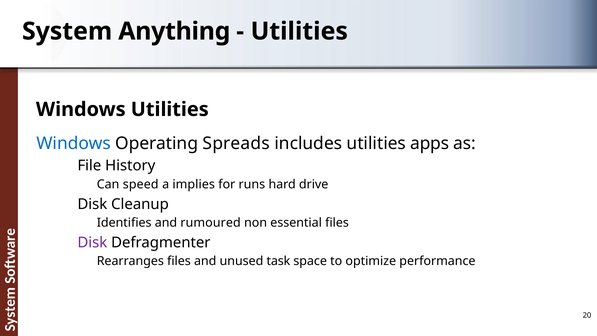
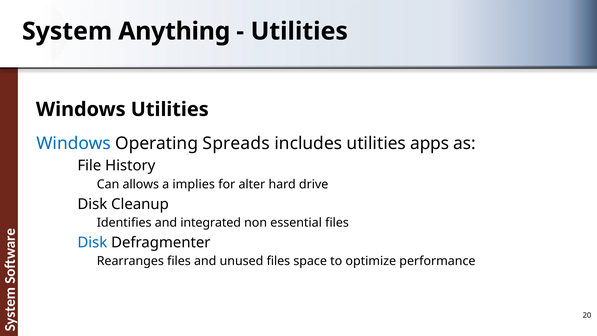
speed: speed -> allows (141, 184)
runs: runs -> alter (252, 184)
rumoured: rumoured -> integrated (211, 223)
Disk colour: purple -> blue (92, 242)
unused task: task -> files (278, 261)
